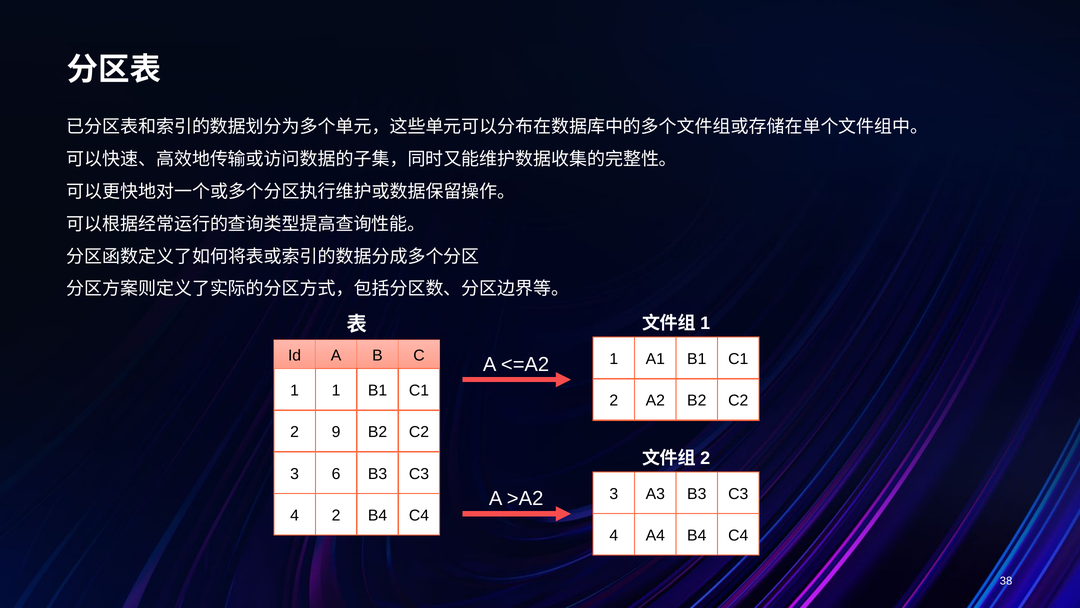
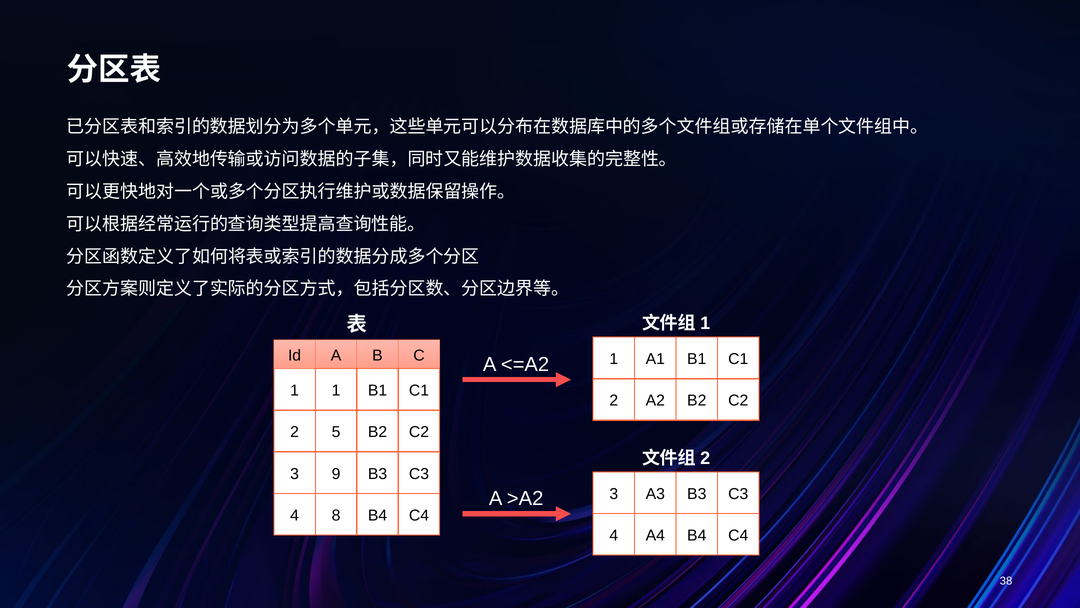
9: 9 -> 5 (336, 432)
6: 6 -> 9 (336, 473)
4 2: 2 -> 8 (336, 515)
